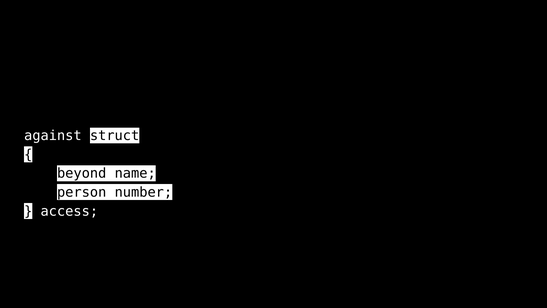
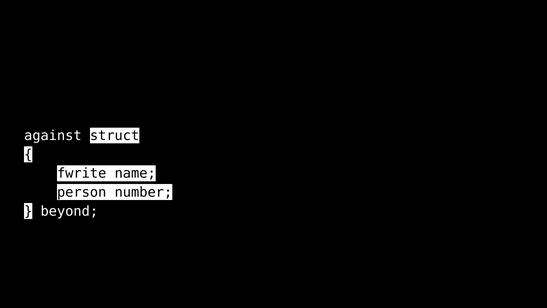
beyond: beyond -> fwrite (82, 173)
access: access -> beyond (69, 211)
